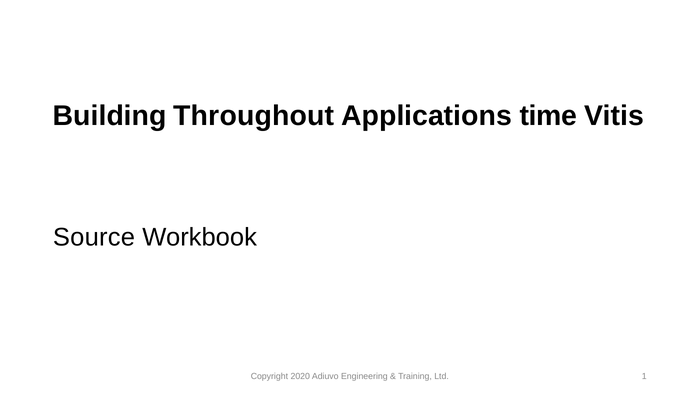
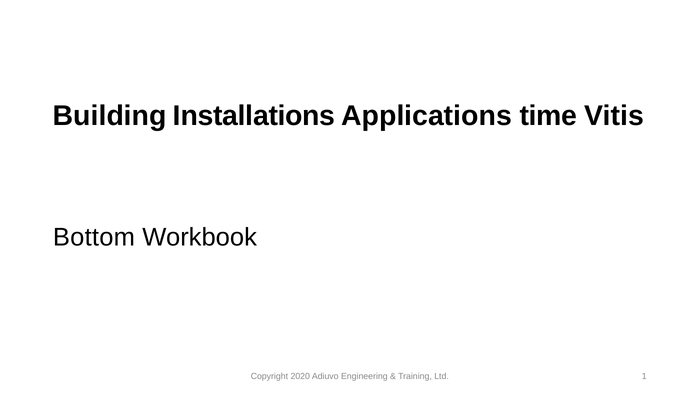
Throughout: Throughout -> Installations (254, 116)
Source: Source -> Bottom (94, 237)
